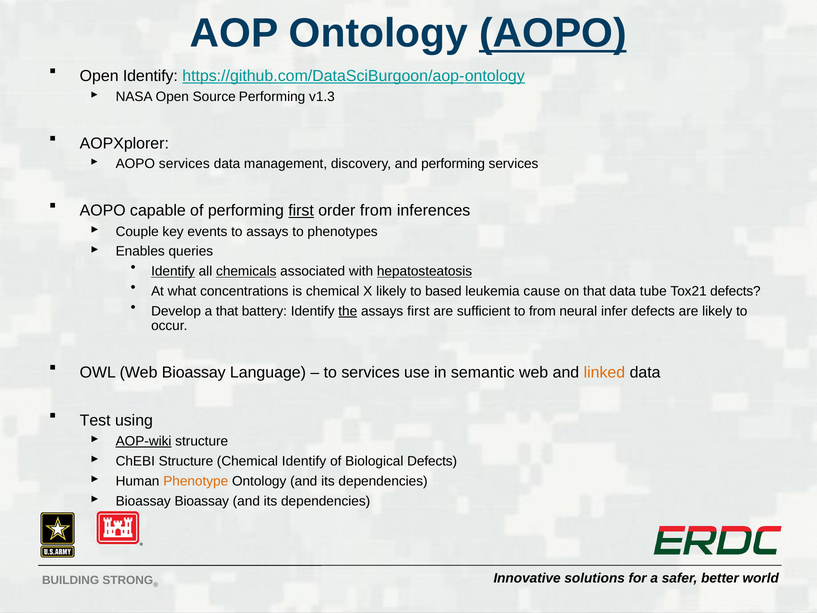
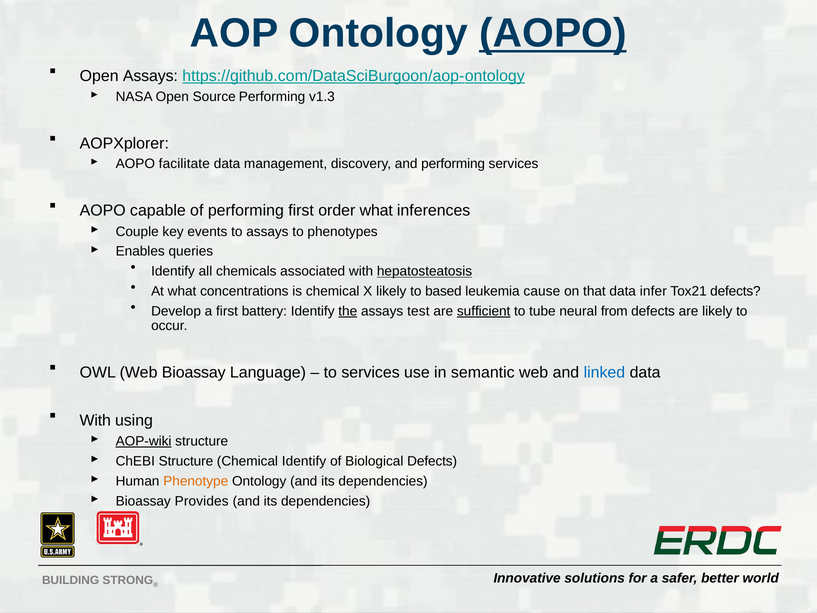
Open Identify: Identify -> Assays (150, 76)
AOPO services: services -> facilitate (184, 164)
first underline: present -> none (301, 211)
order from: from -> what (376, 211)
Identify underline: present -> none (173, 271)
chemicals underline: present -> none (246, 271)
tube: tube -> infer (653, 291)
a that: that -> first (227, 311)
assays first: first -> test (418, 311)
sufficient underline: none -> present (484, 311)
to from: from -> tube (542, 311)
infer: infer -> from (614, 311)
linked colour: orange -> blue (604, 373)
Test: Test -> With (95, 420)
Bioassay Bioassay: Bioassay -> Provides (202, 501)
